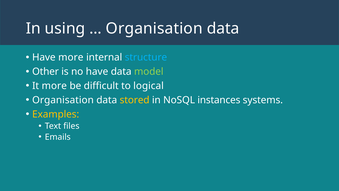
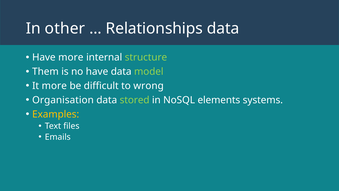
using: using -> other (65, 28)
Organisation: Organisation -> Relationships (154, 28)
structure colour: light blue -> light green (146, 57)
Other: Other -> Them (45, 72)
logical: logical -> wrong (149, 86)
stored colour: yellow -> light green (135, 100)
instances: instances -> elements (219, 100)
